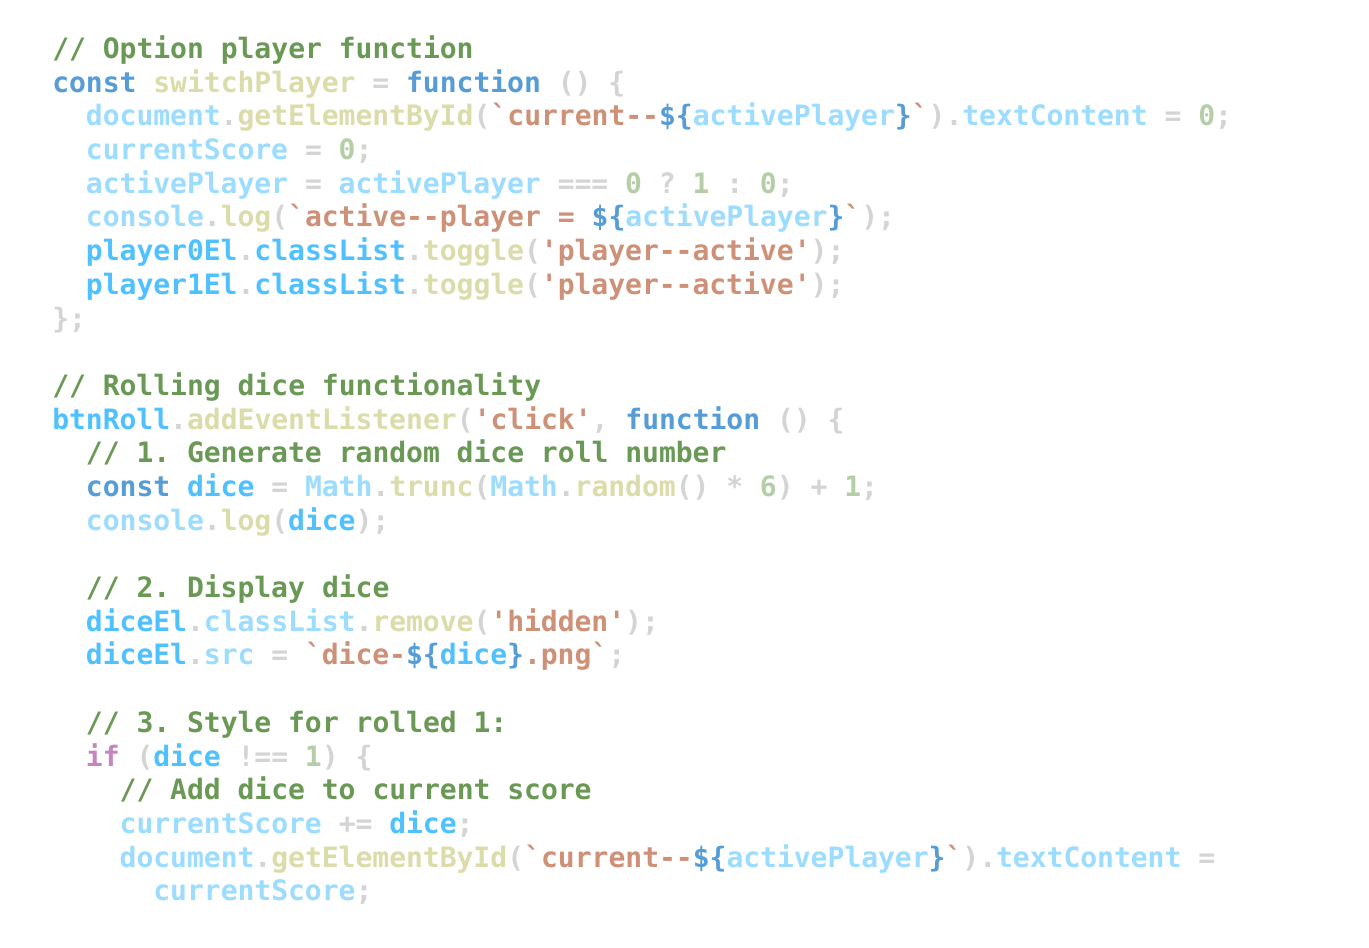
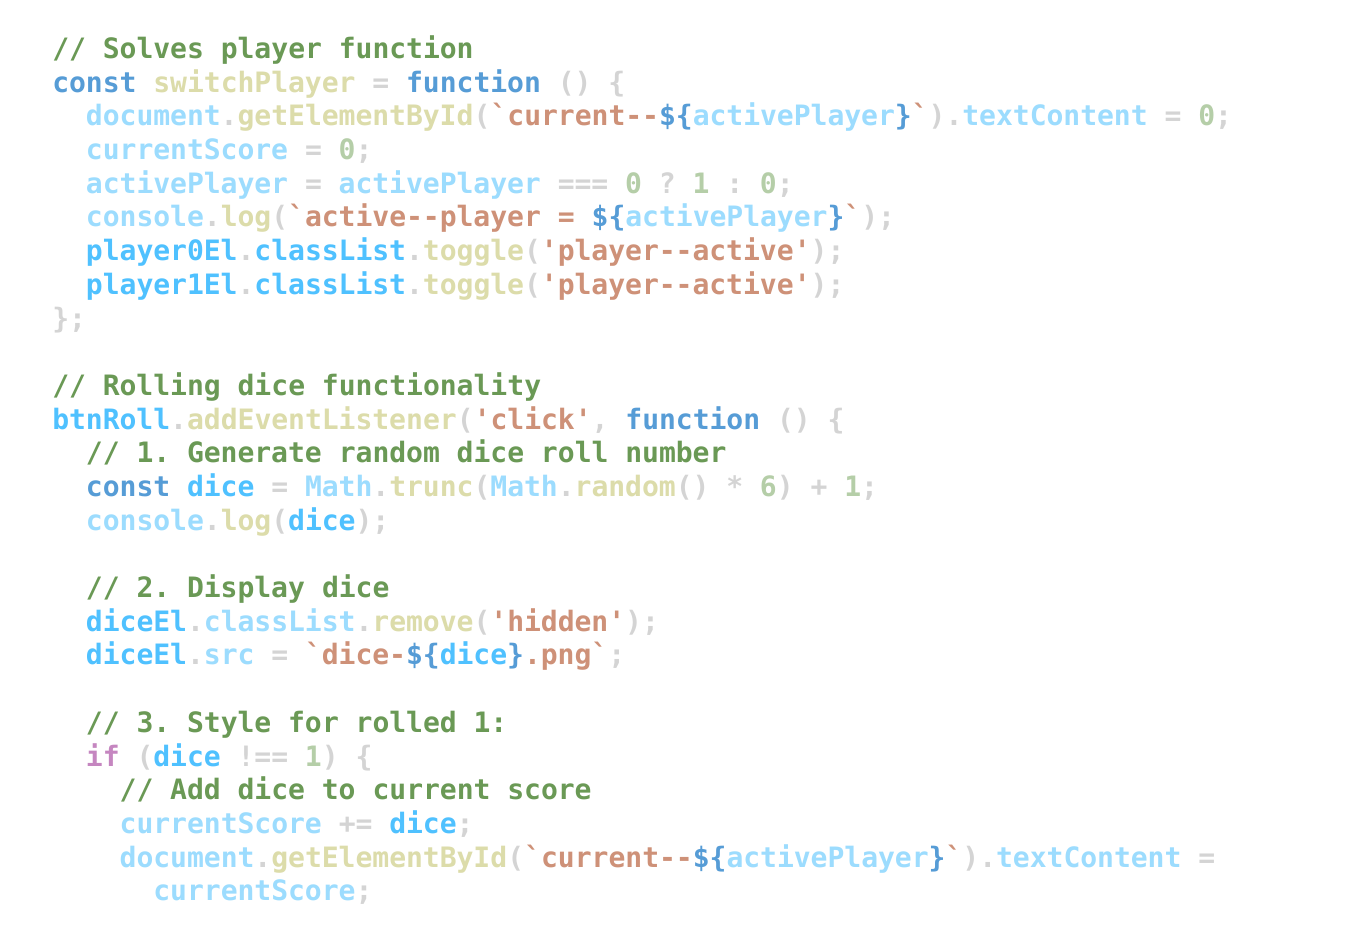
Option: Option -> Solves (153, 49)
